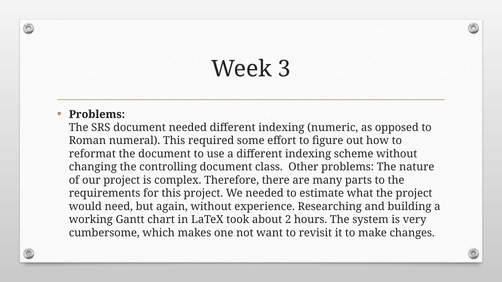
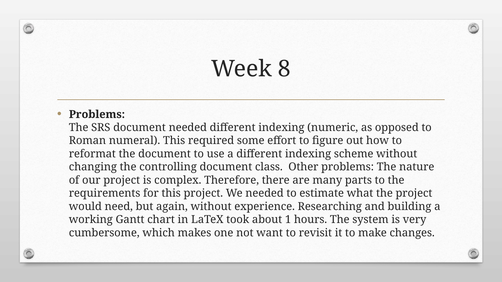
3: 3 -> 8 (284, 69)
2: 2 -> 1 (288, 220)
